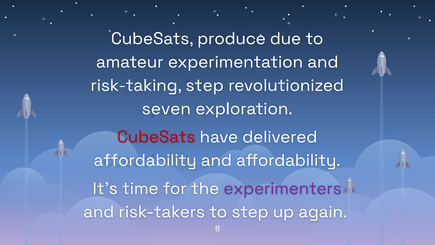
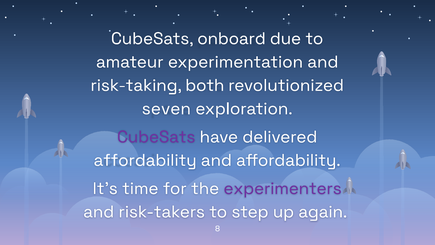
produce: produce -> onboard (232, 38)
risk-taking step: step -> both (205, 85)
CubeSats colour: red -> purple (156, 137)
